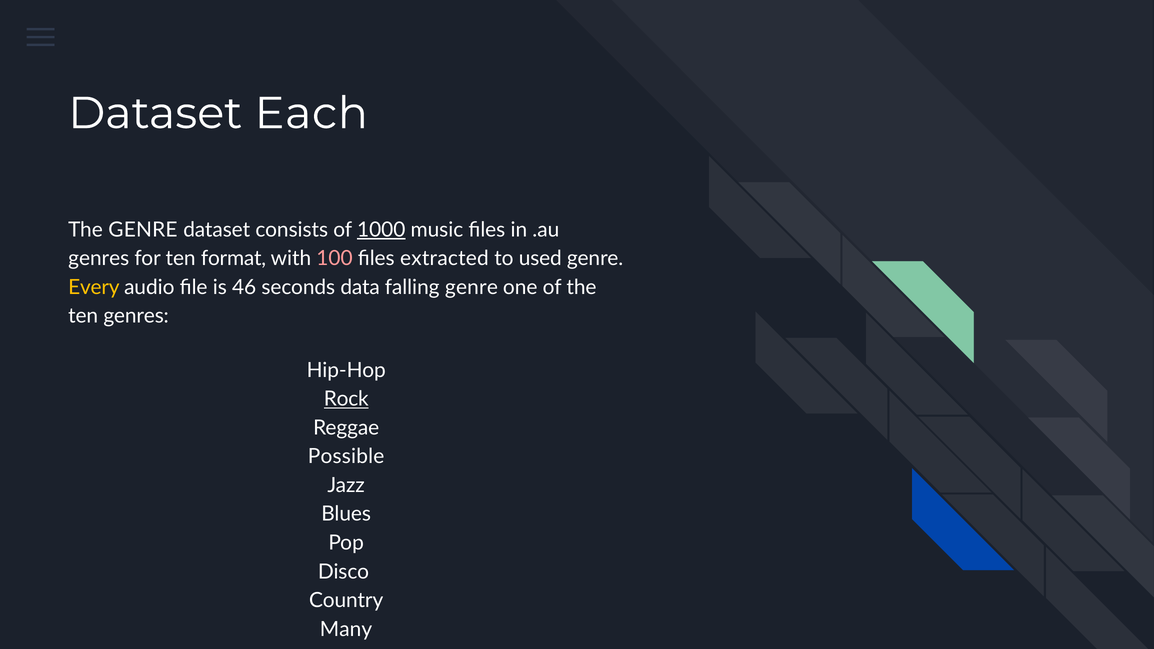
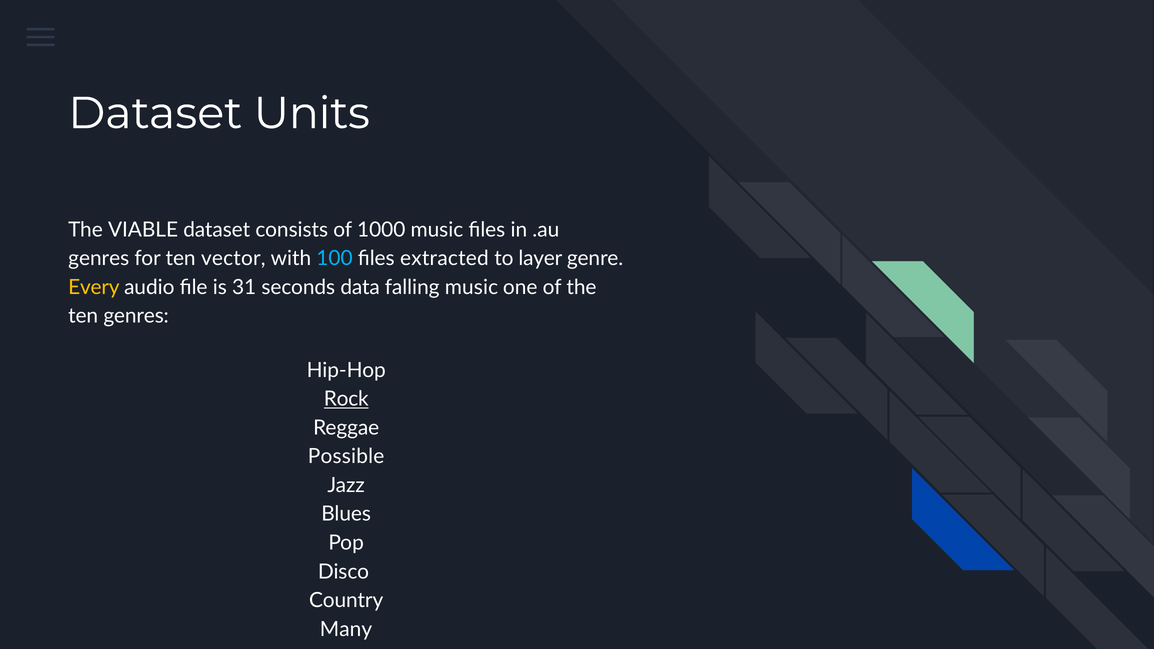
Each: Each -> Units (312, 113)
The GENRE: GENRE -> VIABLE (143, 230)
1000 underline: present -> none (381, 230)
format: format -> vector (233, 259)
100 colour: pink -> light blue (335, 259)
used: used -> layer (540, 259)
46: 46 -> 31 (244, 287)
falling genre: genre -> music (471, 287)
